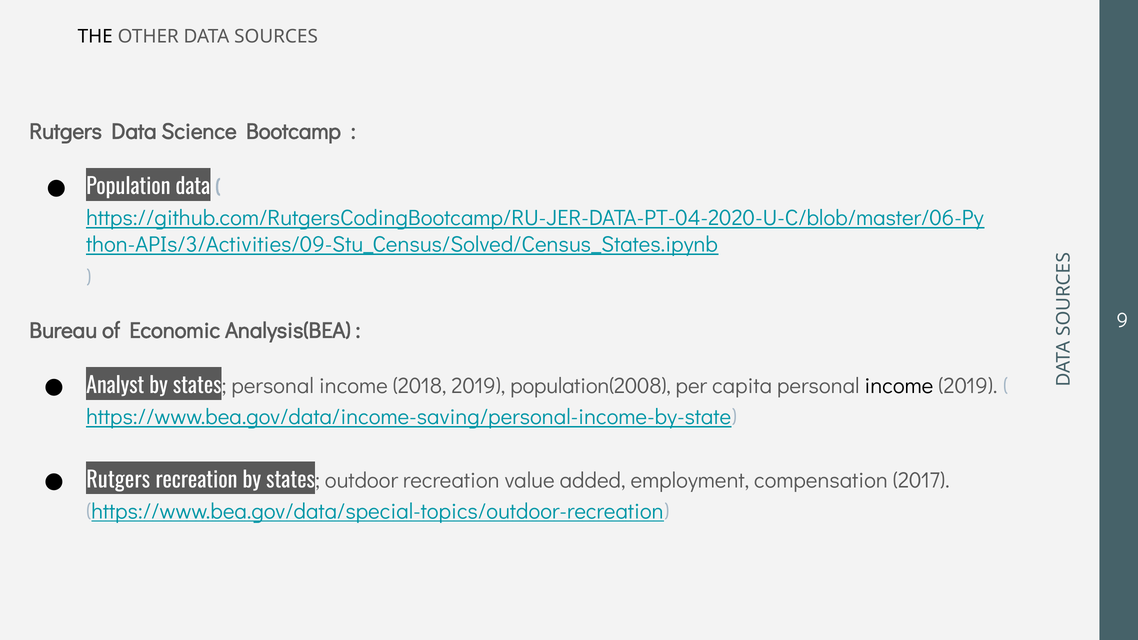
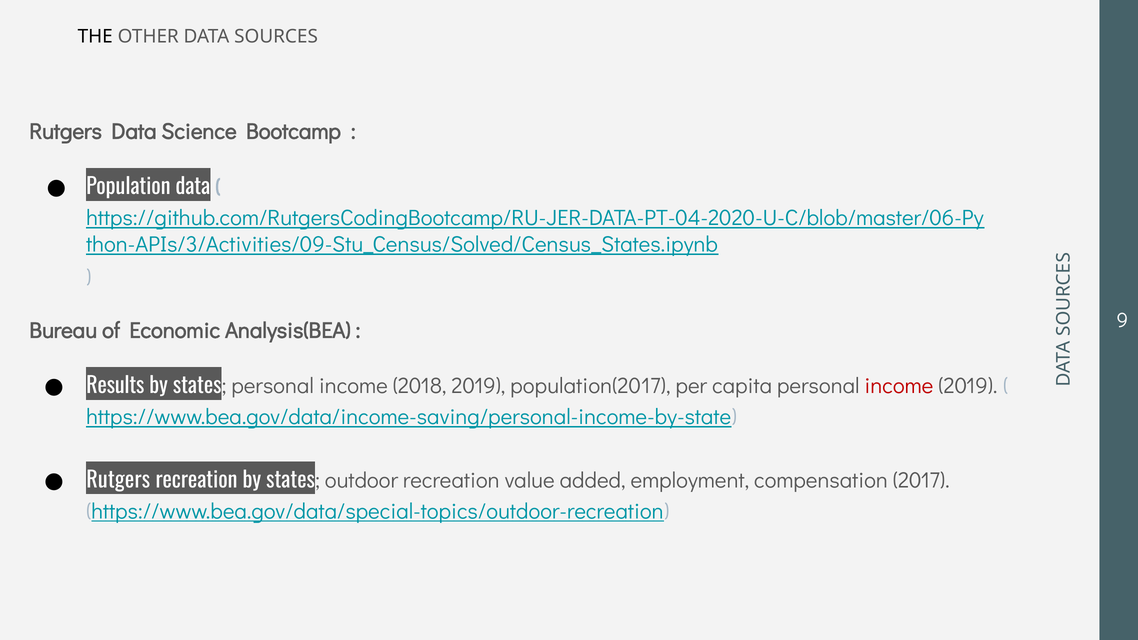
Analyst: Analyst -> Results (115, 386)
population(2008: population(2008 -> population(2017 (590, 386)
income colour: black -> red (899, 386)
